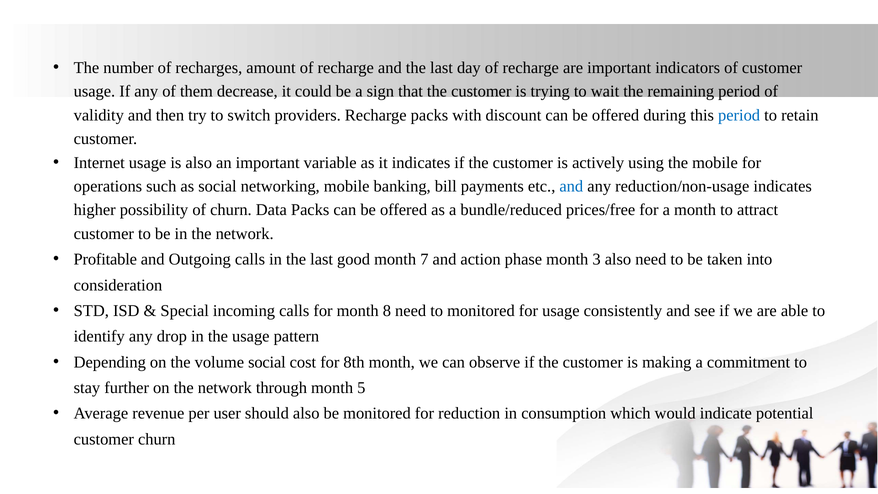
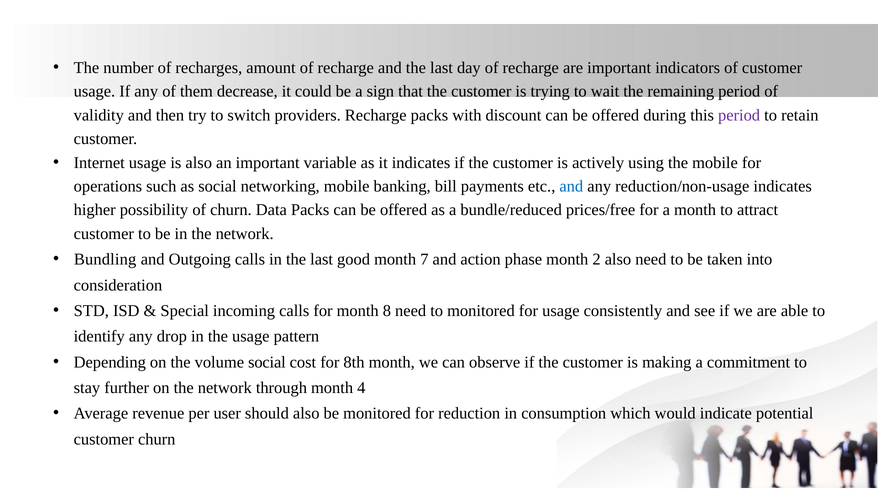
period colour: blue -> purple (739, 115)
Profitable: Profitable -> Bundling (105, 259)
3: 3 -> 2 (596, 259)
5: 5 -> 4 (361, 388)
